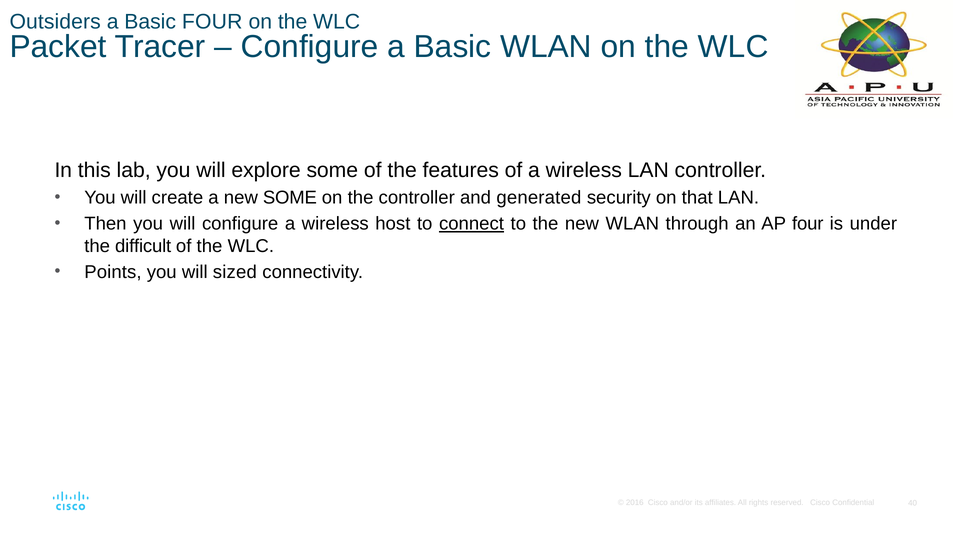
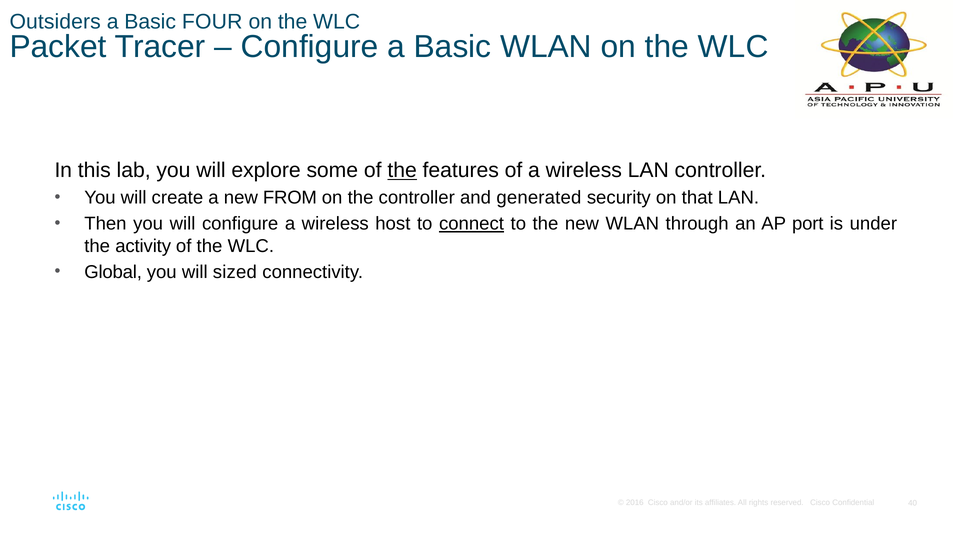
the underline: none -> present (402, 170)
new SOME: SOME -> FROM (290, 198)
AP four: four -> port (808, 224)
difficult: difficult -> activity (143, 246)
Points: Points -> Global (113, 272)
